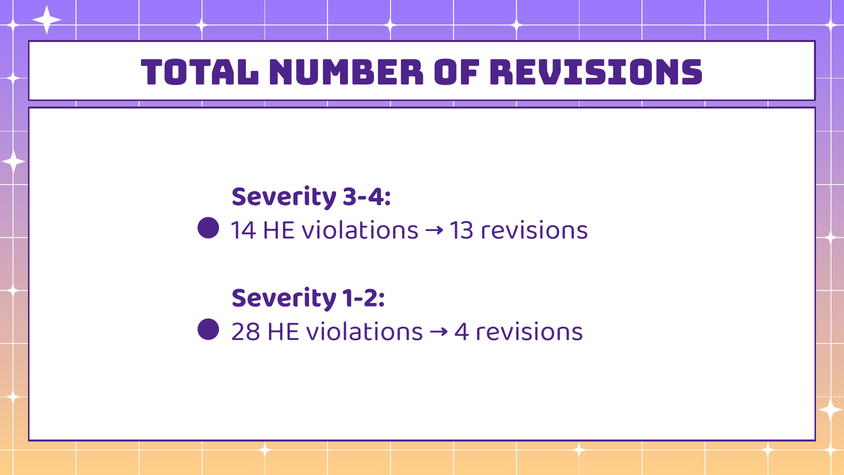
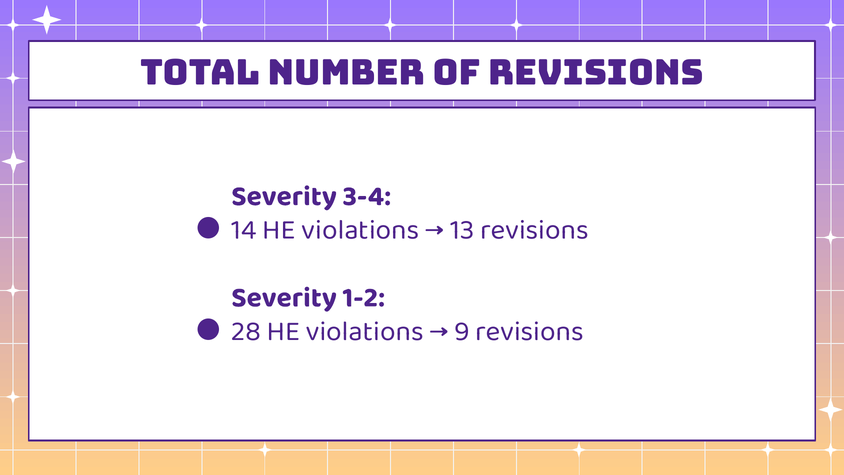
4: 4 -> 9 (462, 331)
